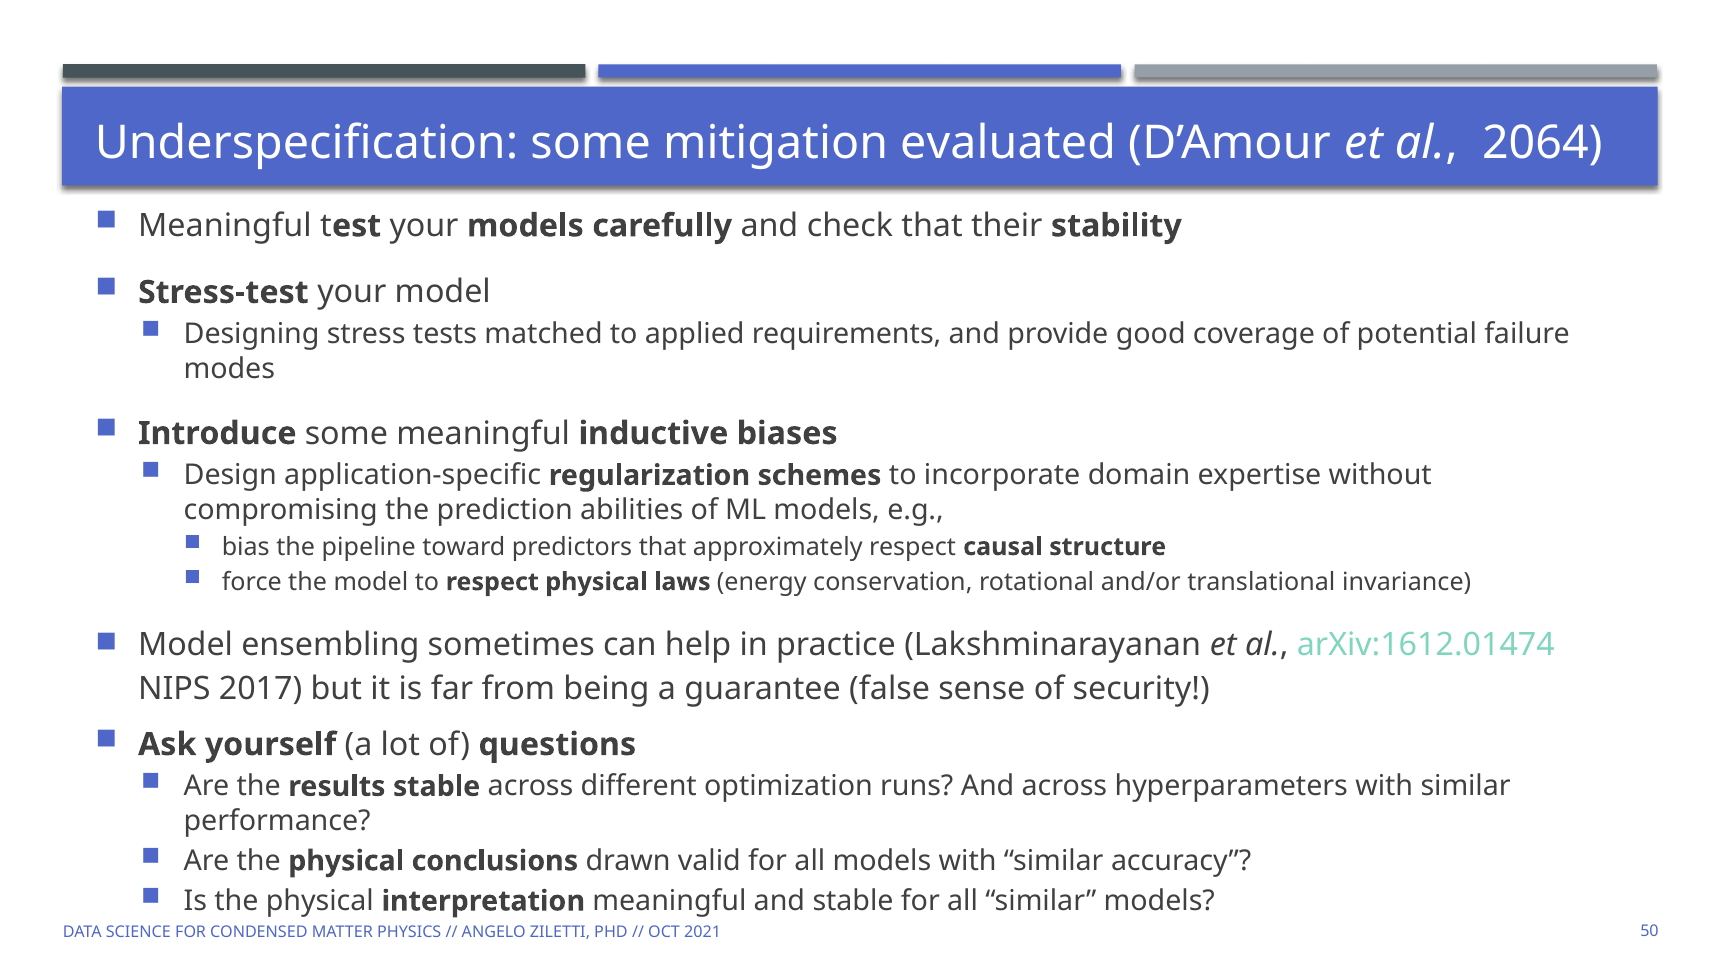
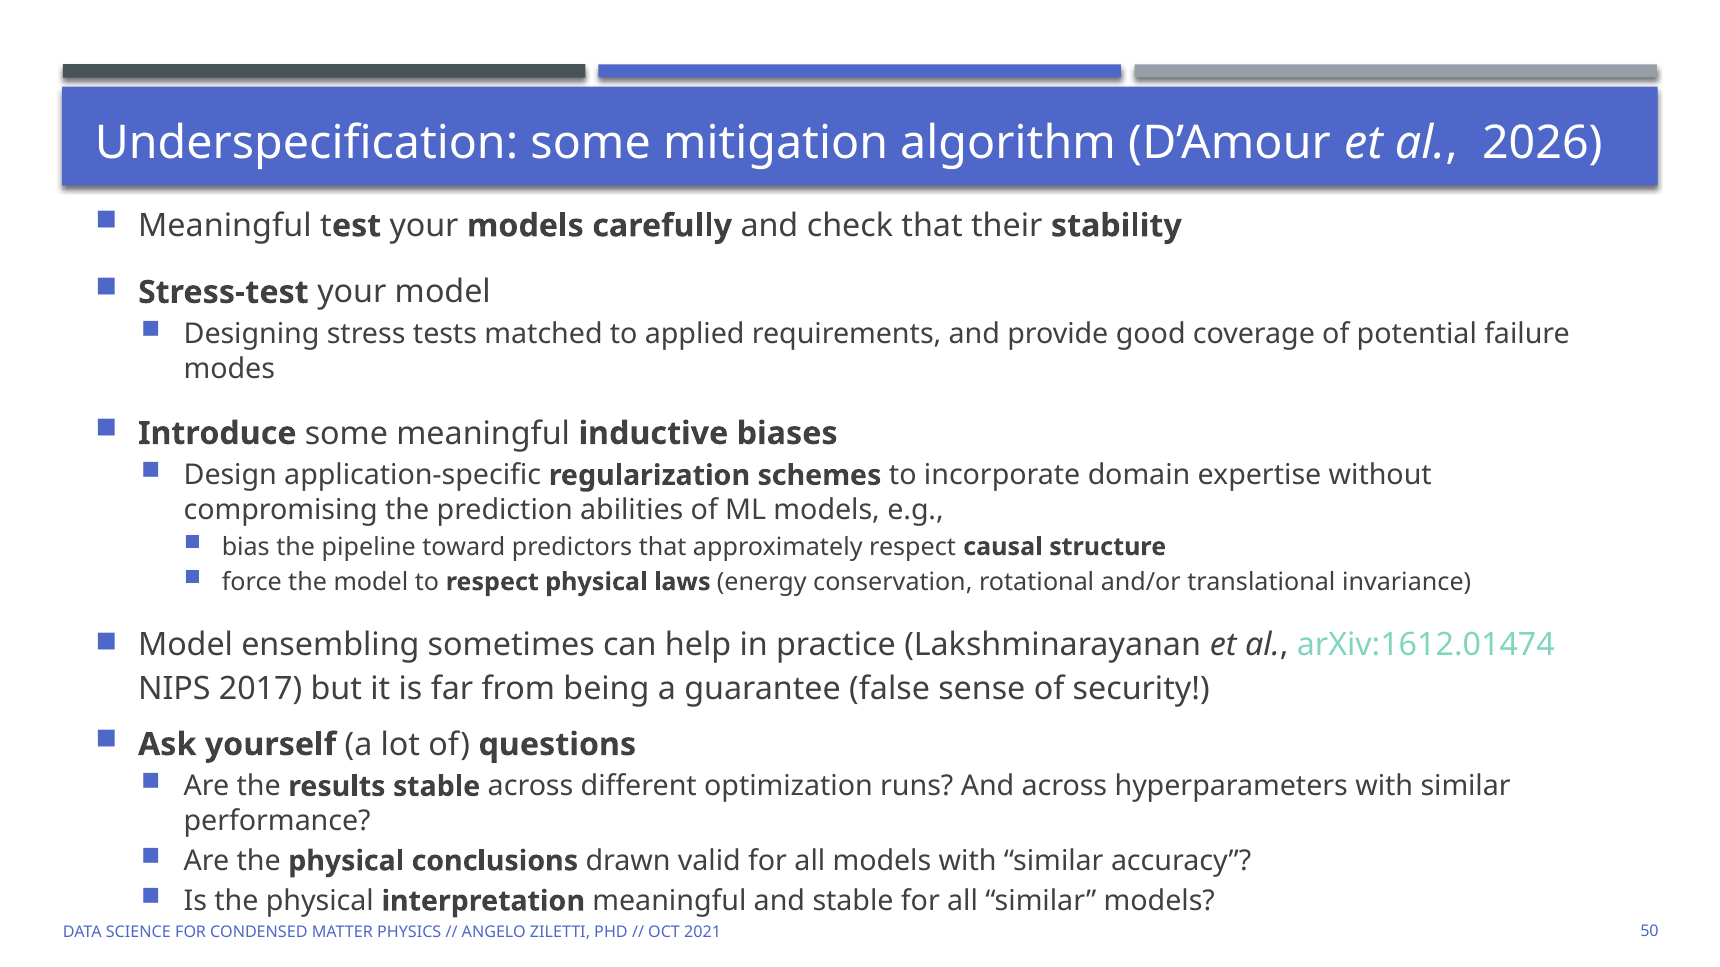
evaluated: evaluated -> algorithm (1008, 143)
2064: 2064 -> 2026 (1542, 143)
